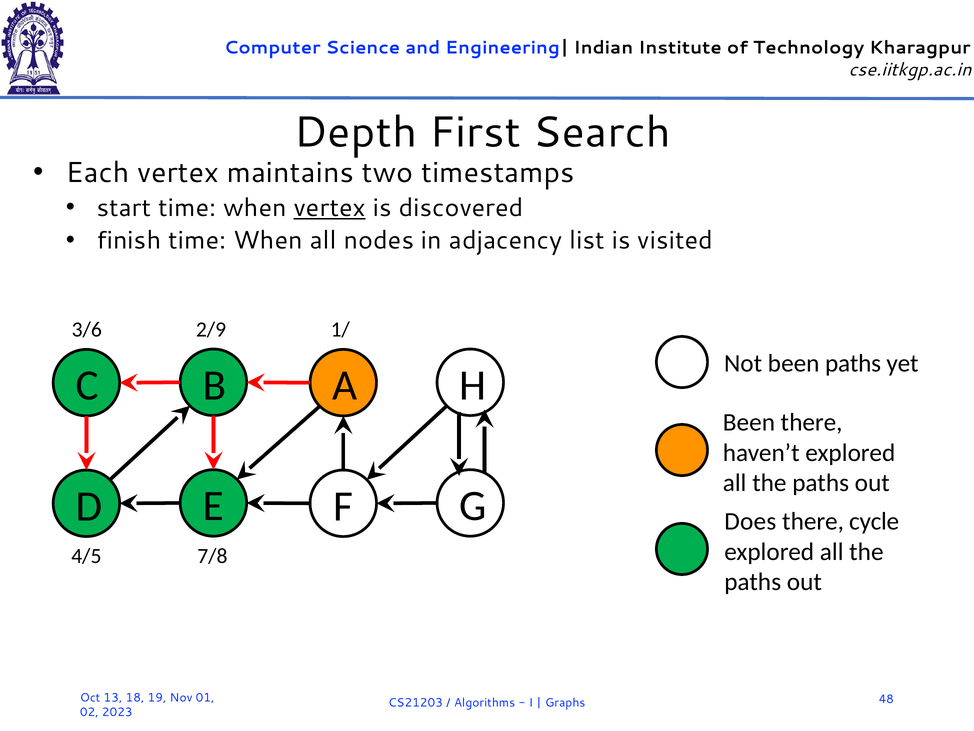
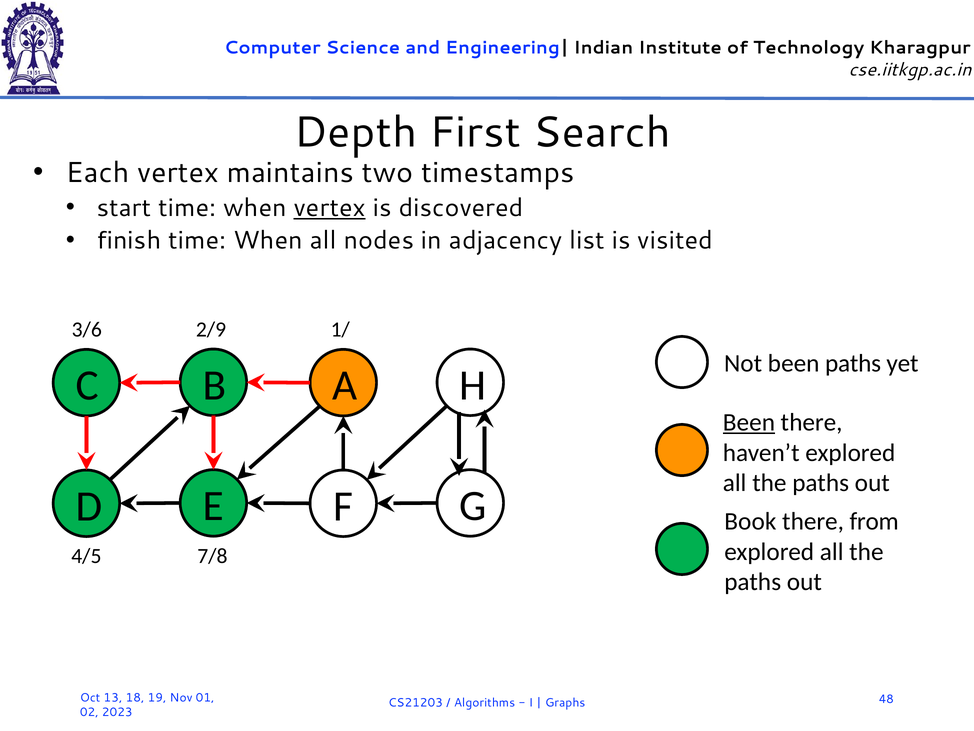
Been underline: none -> present (749, 422)
Does: Does -> Book (750, 521)
cycle: cycle -> from (874, 521)
